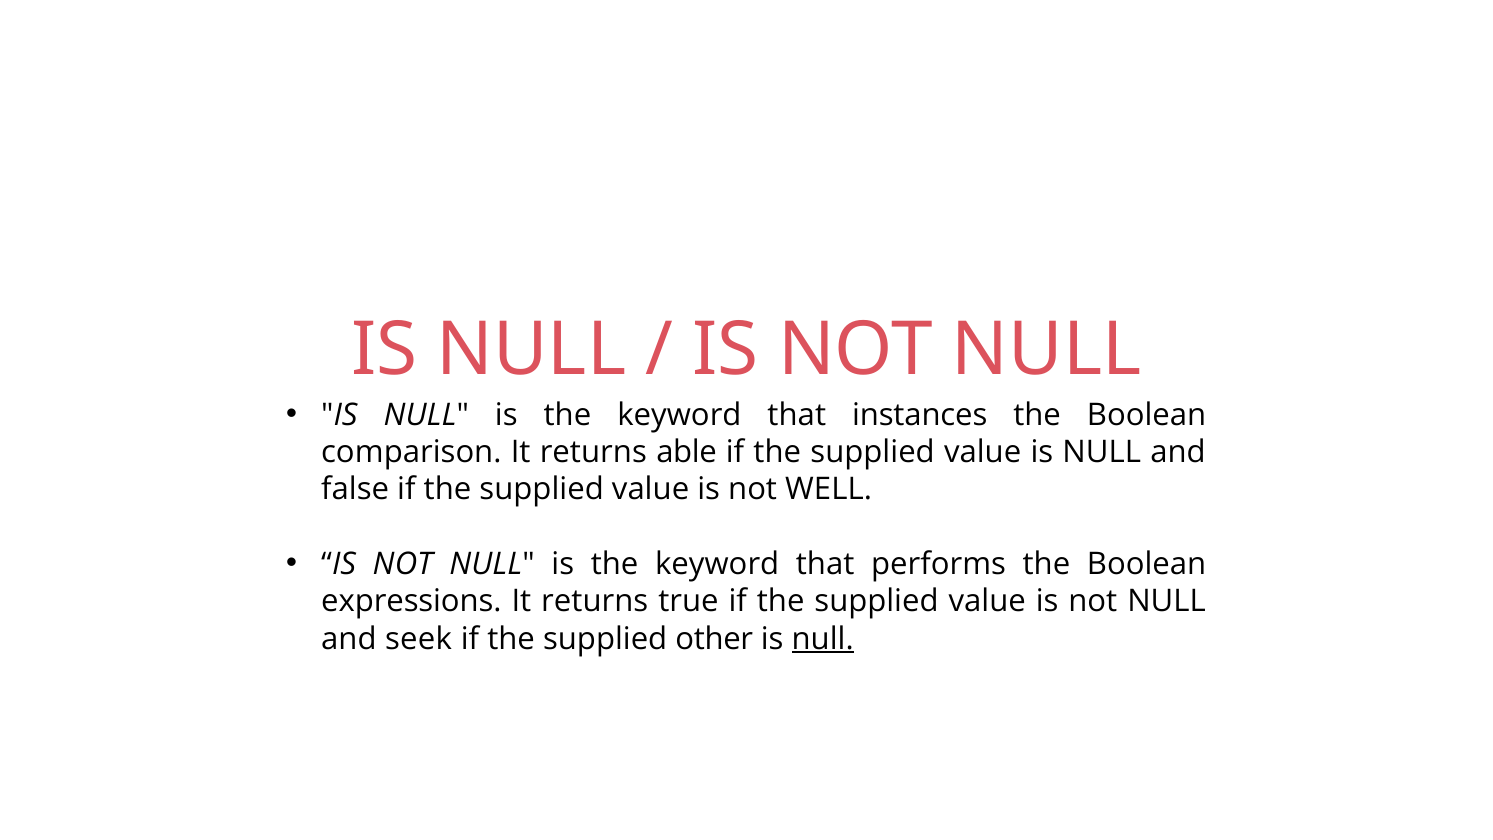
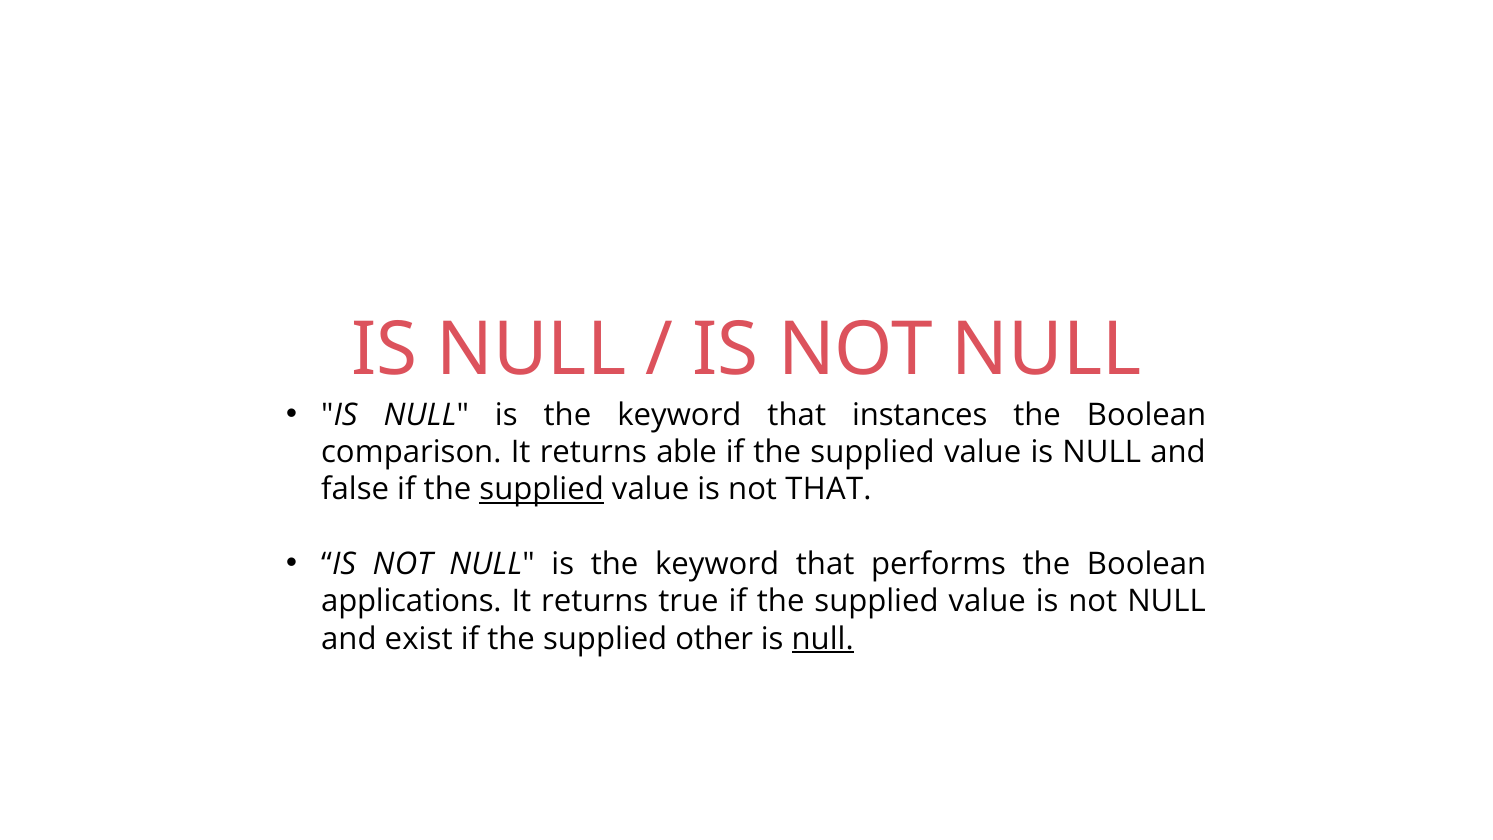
supplied underline: none -> present (542, 490)
not WELL: WELL -> THAT (828, 490)
expressions: expressions -> applications (411, 602)
seek: seek -> exist (419, 639)
